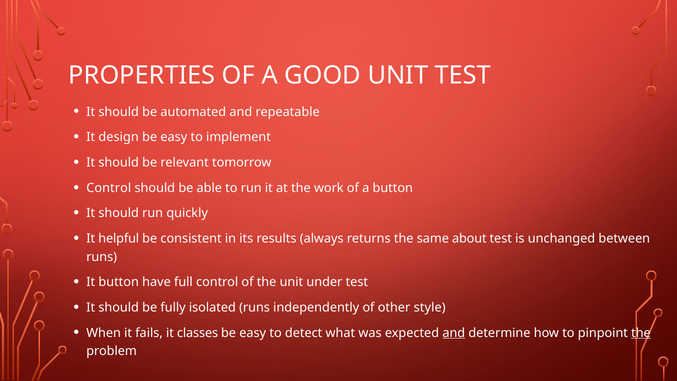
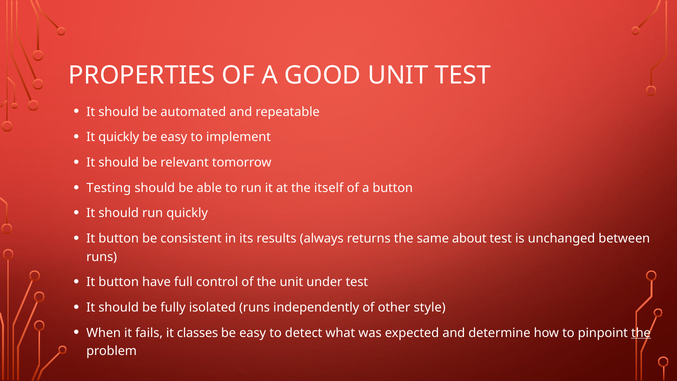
It design: design -> quickly (119, 137)
Control: Control -> Testing (109, 188)
work: work -> itself (329, 188)
helpful: helpful -> button (119, 238)
and underline: present -> none (454, 333)
